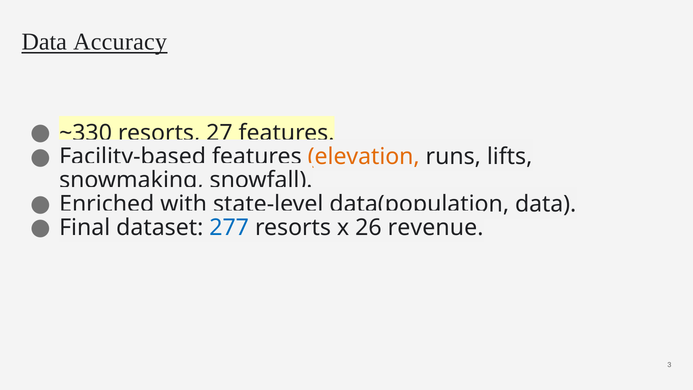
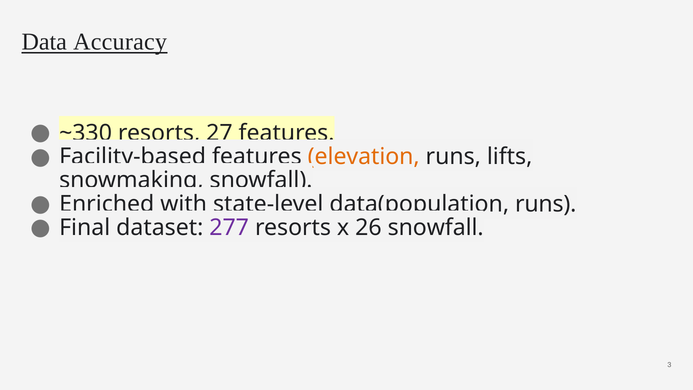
data: data -> runs (546, 204)
277 colour: blue -> purple (229, 227)
26 revenue: revenue -> snowfall (436, 227)
